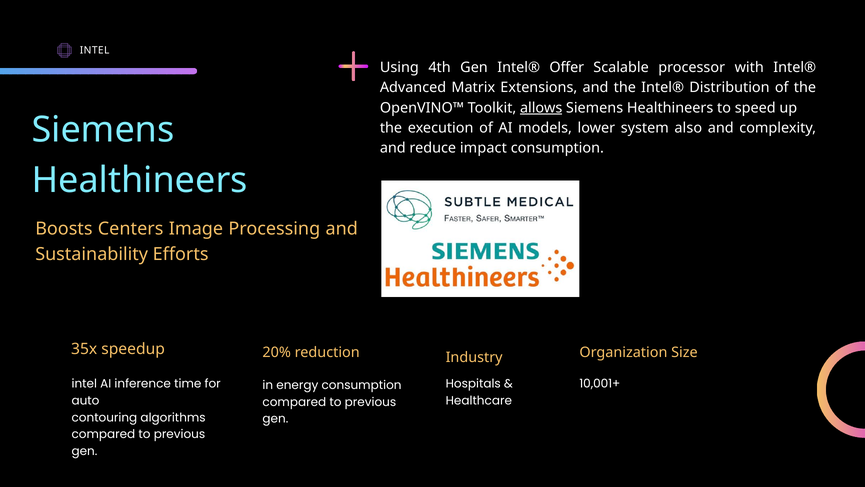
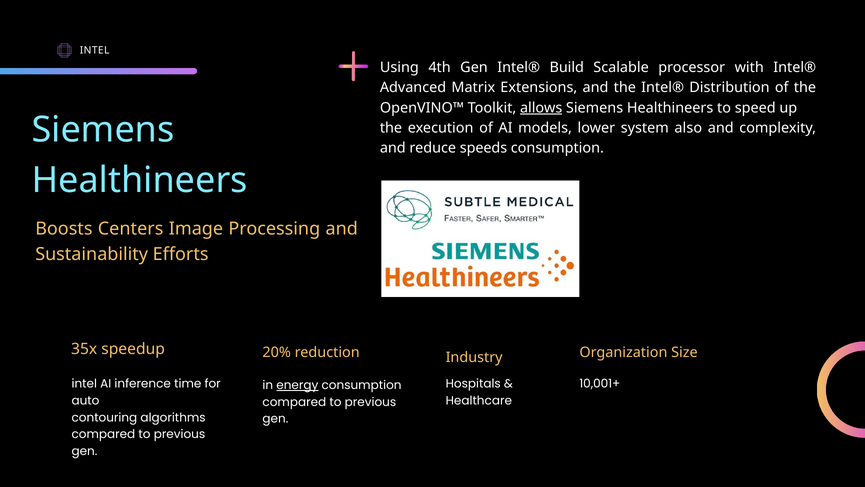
Offer: Offer -> Build (567, 67)
impact: impact -> speeds (484, 148)
energy underline: none -> present (297, 385)
